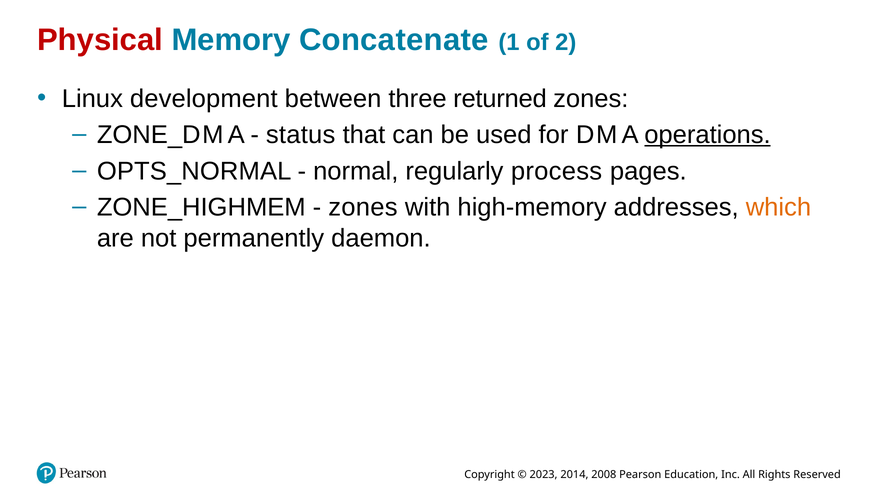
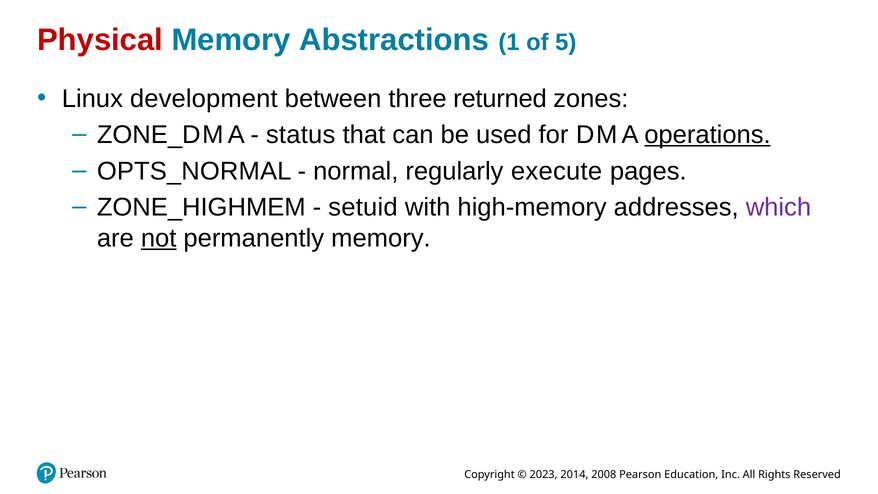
Concatenate: Concatenate -> Abstractions (394, 40)
2: 2 -> 5 (566, 42)
process: process -> execute (557, 171)
zones: zones -> setuid (363, 207)
which colour: orange -> purple (778, 207)
not underline: none -> present (159, 238)
permanently daemon: daemon -> memory (381, 238)
